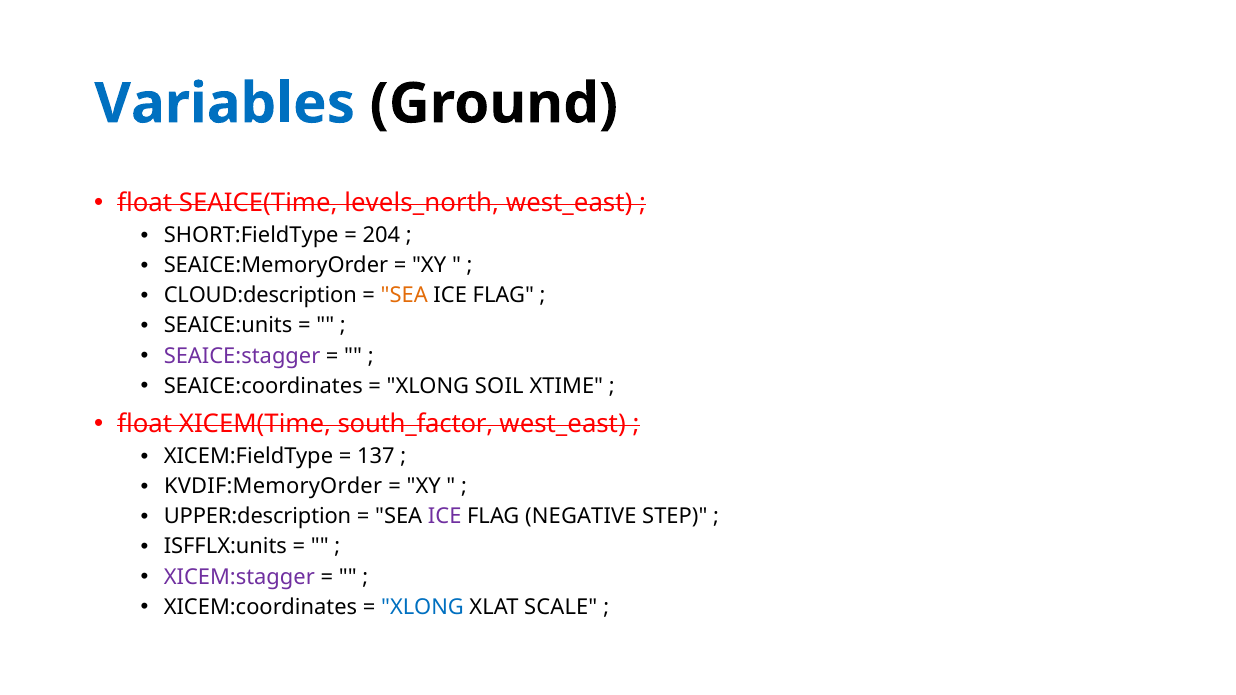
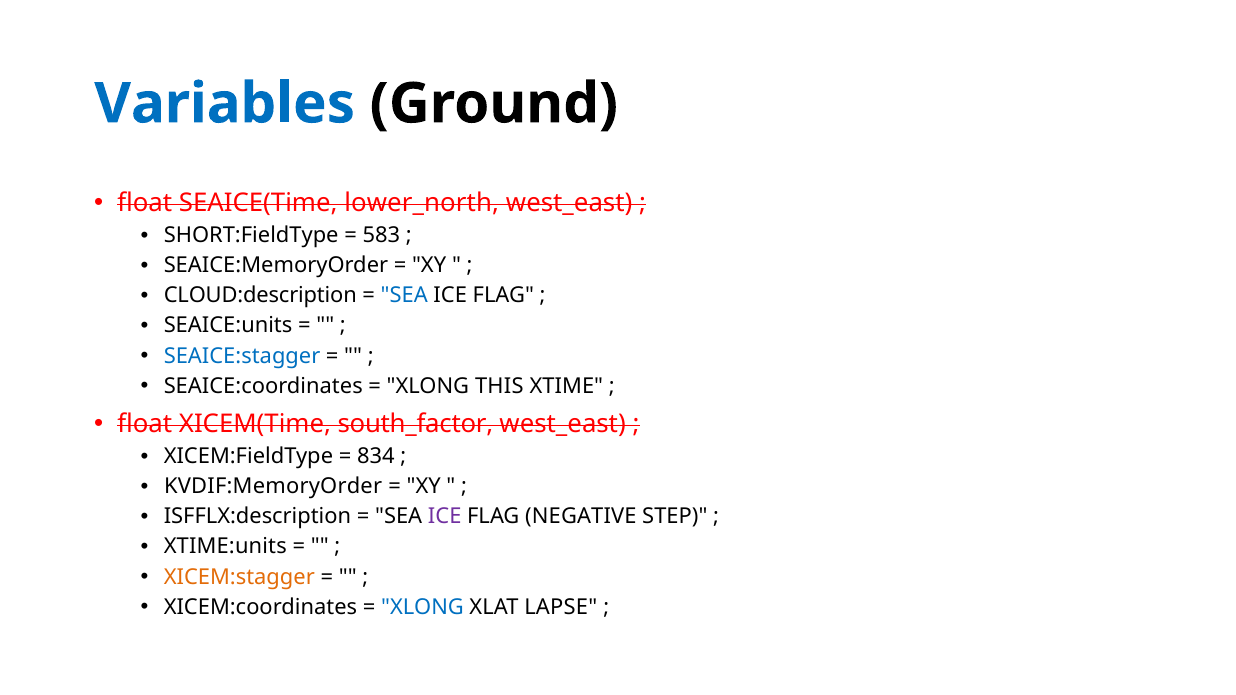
levels_north: levels_north -> lower_north (422, 203)
204: 204 -> 583 (381, 236)
SEA colour: orange -> blue (404, 296)
SEAICE:stagger colour: purple -> blue (242, 356)
SOIL: SOIL -> THIS (499, 386)
137: 137 -> 834 (376, 457)
UPPER:description: UPPER:description -> ISFFLX:description (257, 517)
ISFFLX:units: ISFFLX:units -> XTIME:units (225, 547)
XICEM:stagger colour: purple -> orange (239, 577)
SCALE: SCALE -> LAPSE (561, 607)
